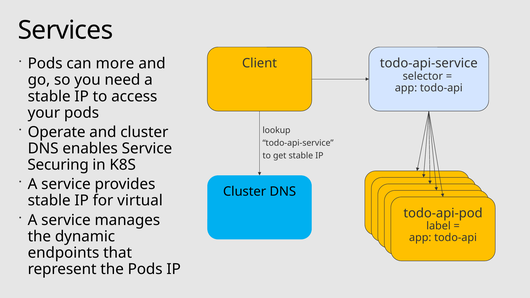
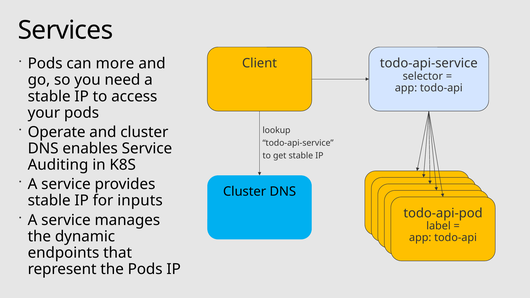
Securing: Securing -> Auditing (58, 165)
virtual: virtual -> inputs (140, 201)
